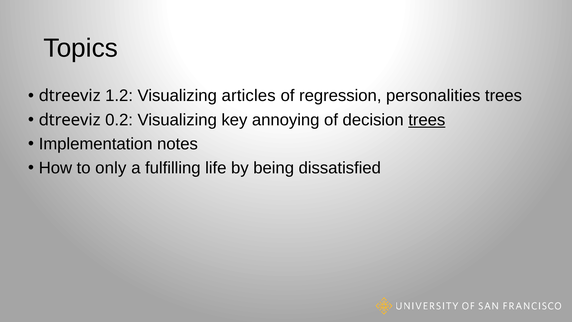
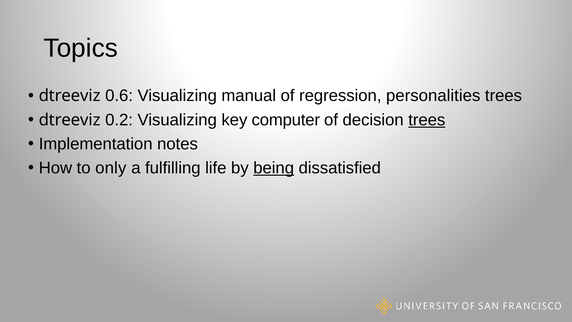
1.2: 1.2 -> 0.6 (119, 96)
articles: articles -> manual (249, 96)
annoying: annoying -> computer (286, 120)
being underline: none -> present (274, 168)
